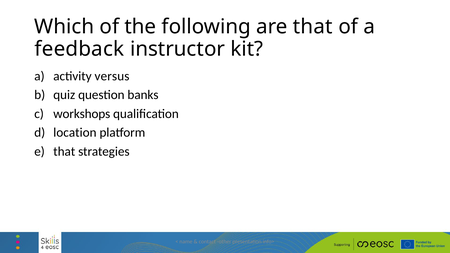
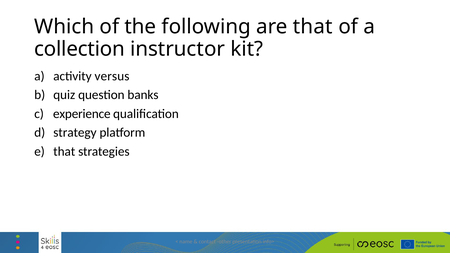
feedback: feedback -> collection (80, 49)
workshops: workshops -> experience (82, 114)
location: location -> strategy (75, 133)
